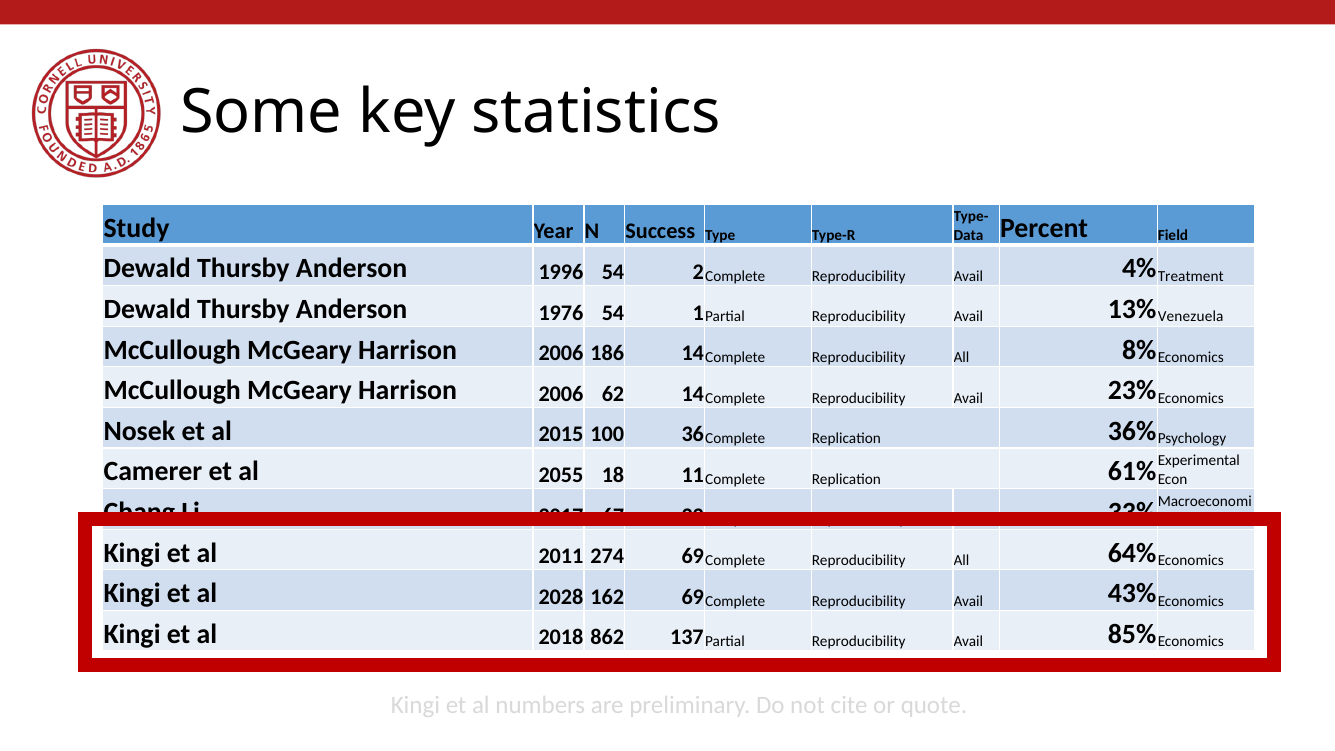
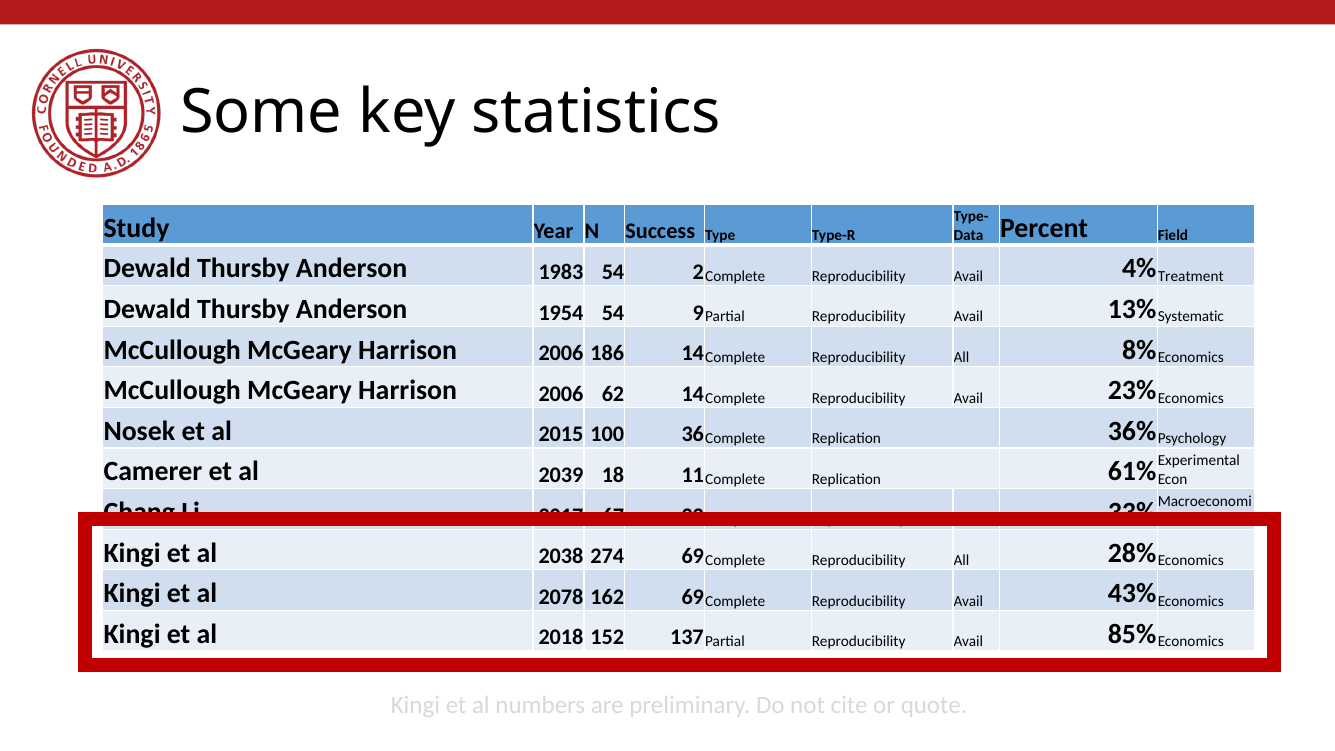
1996: 1996 -> 1983 (561, 272)
1976: 1976 -> 1954 (561, 313)
1: 1 -> 9 (698, 313)
Venezuela: Venezuela -> Systematic (1191, 317)
2055: 2055 -> 2039 (561, 475)
2011: 2011 -> 2038 (561, 556)
64%: 64% -> 28% (1132, 553)
2028: 2028 -> 2078 (561, 597)
862: 862 -> 152 (607, 638)
